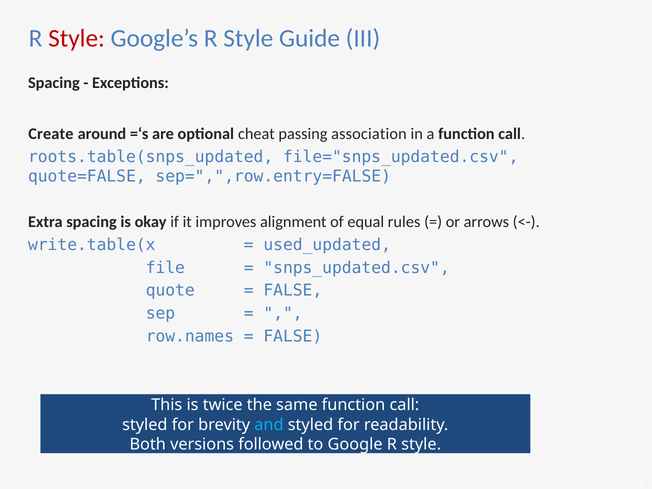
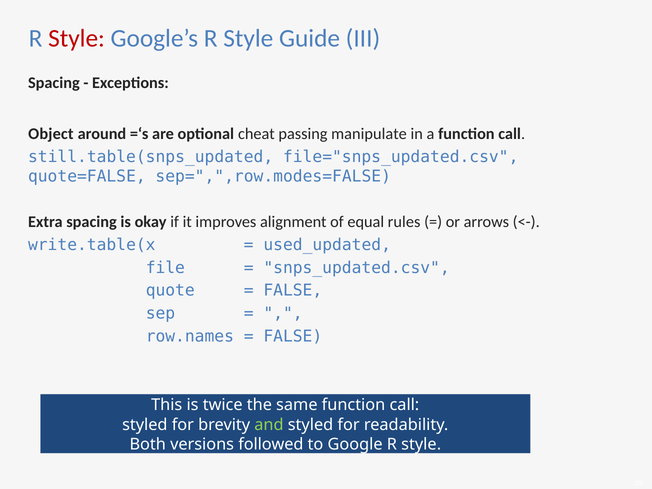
Create: Create -> Object (51, 134)
association: association -> manipulate (369, 134)
roots.table(snps_updated: roots.table(snps_updated -> still.table(snps_updated (151, 157)
sep=",",row.entry=FALSE: sep=",",row.entry=FALSE -> sep=",",row.modes=FALSE (273, 176)
and colour: light blue -> light green (269, 425)
